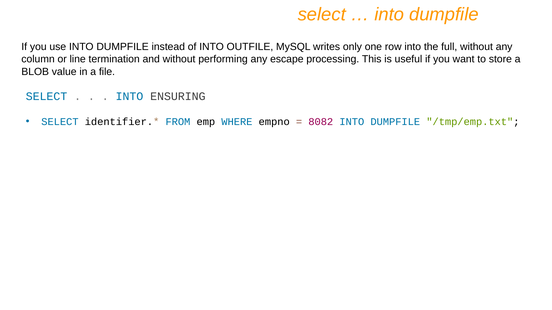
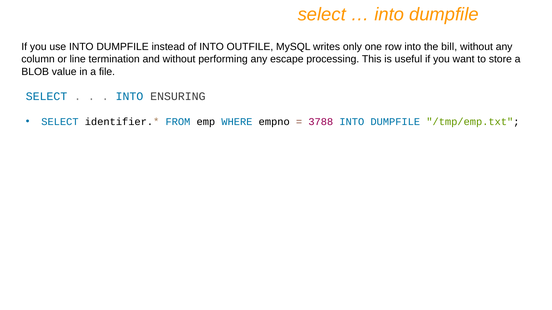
full: full -> bill (449, 47)
8082: 8082 -> 3788 (321, 122)
